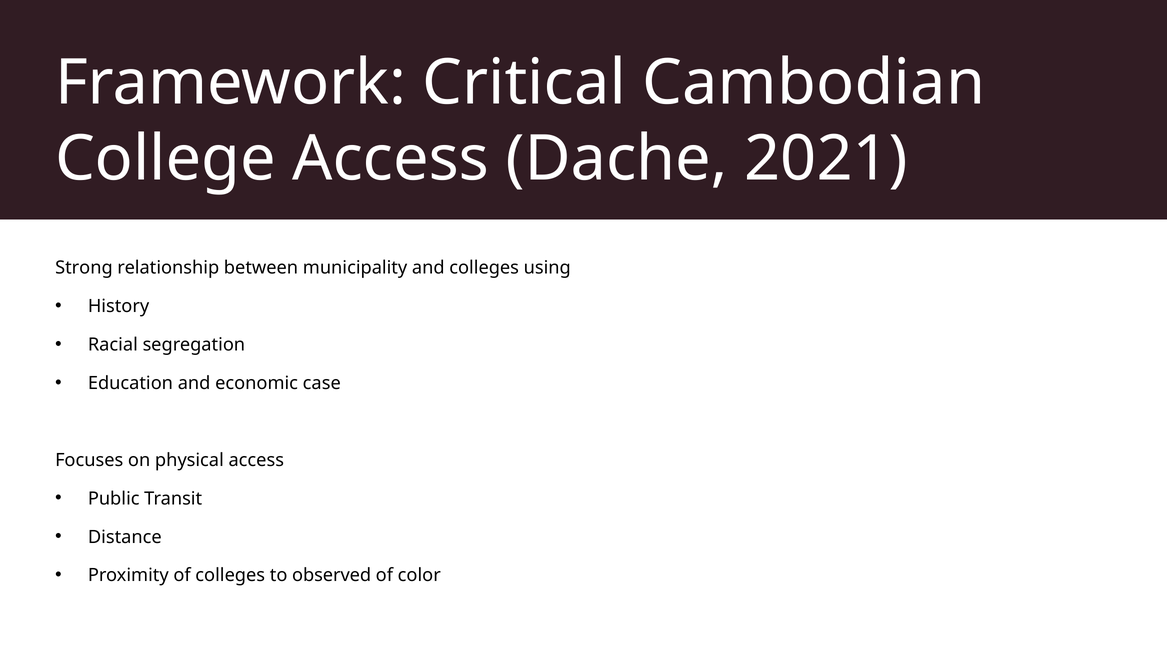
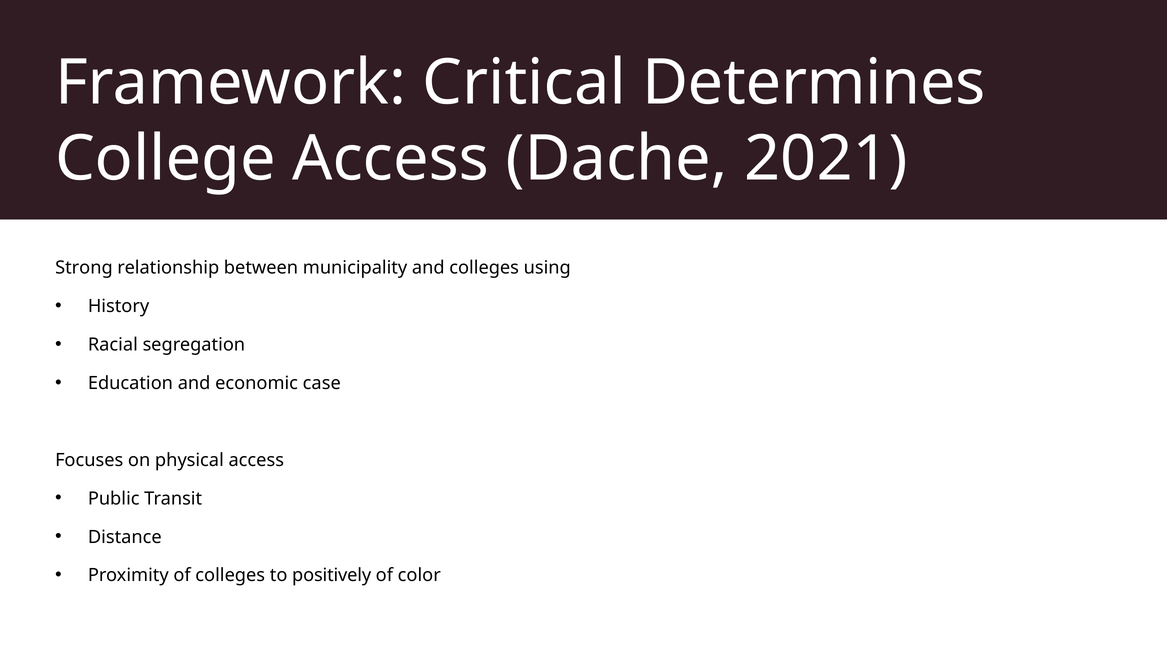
Cambodian: Cambodian -> Determines (814, 83)
observed: observed -> positively (332, 575)
